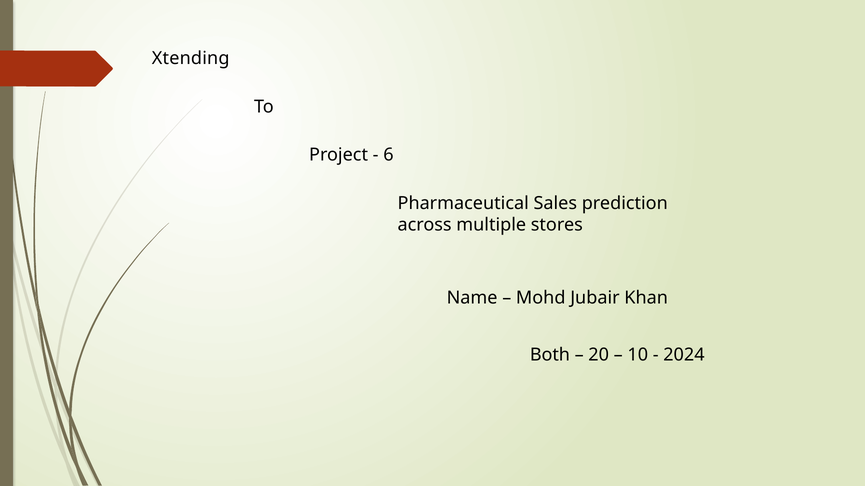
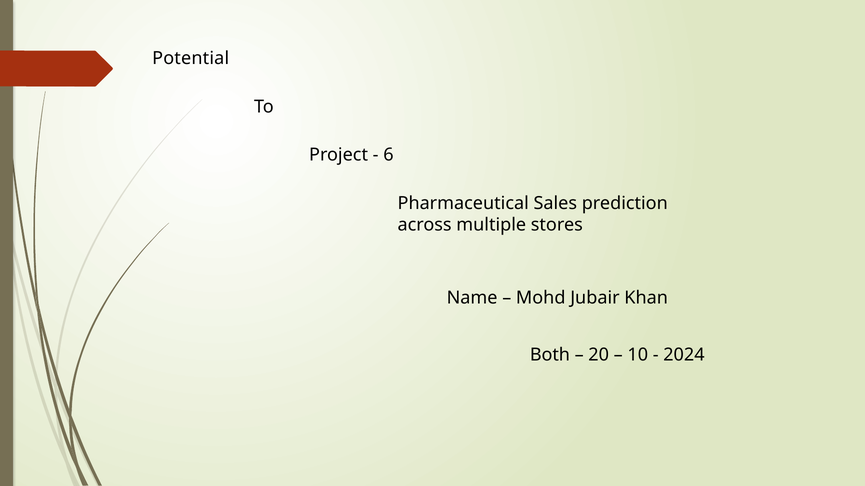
Xtending: Xtending -> Potential (191, 59)
